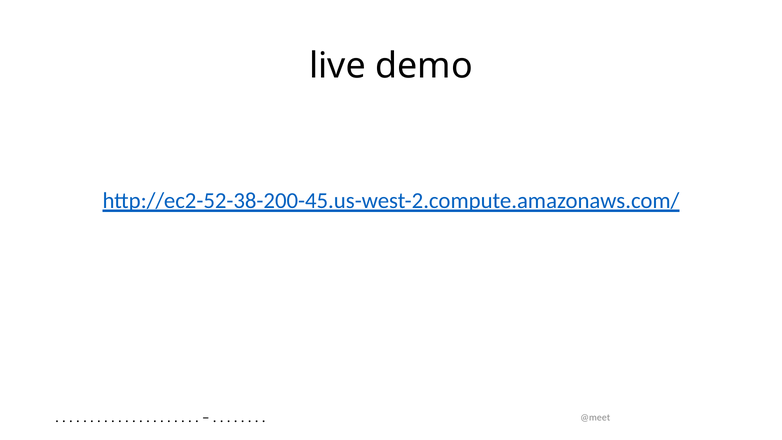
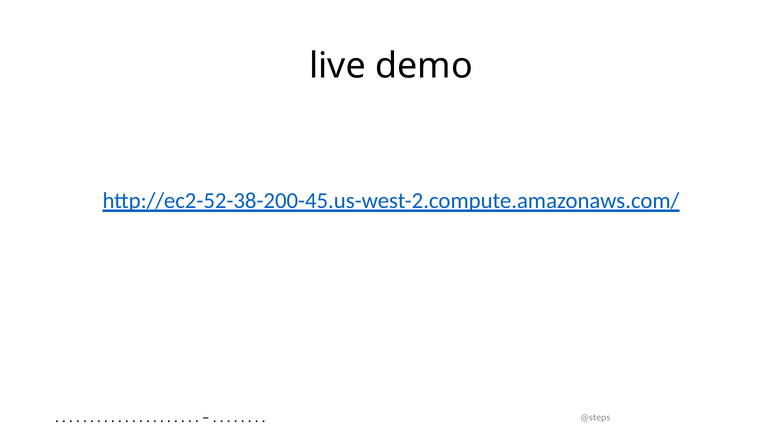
@meet: @meet -> @steps (595, 417)
